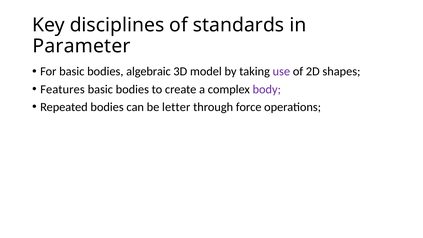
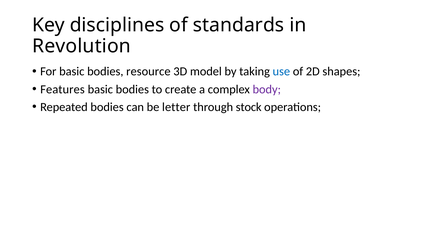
Parameter: Parameter -> Revolution (82, 46)
algebraic: algebraic -> resource (148, 72)
use colour: purple -> blue (281, 72)
force: force -> stock (249, 107)
